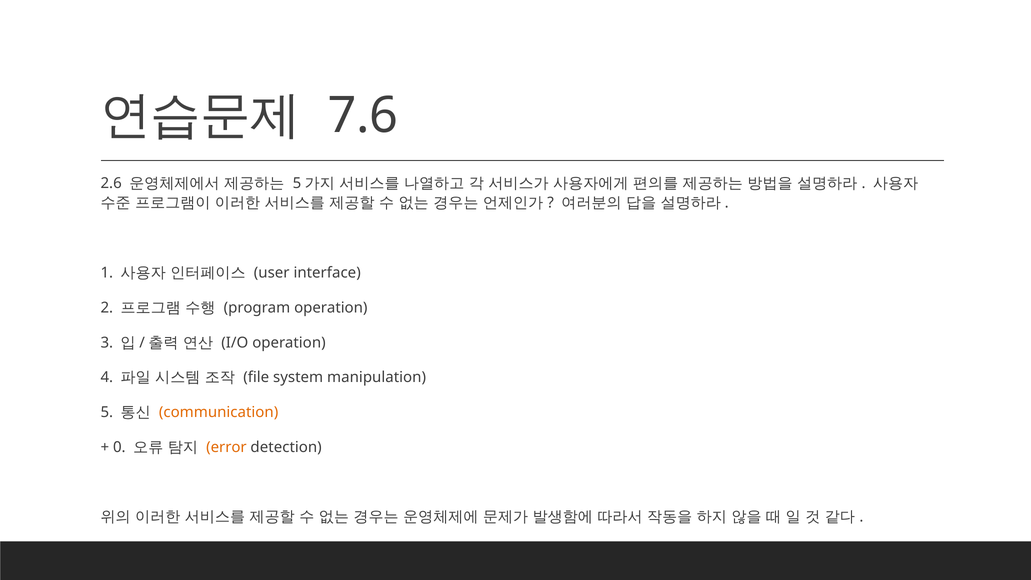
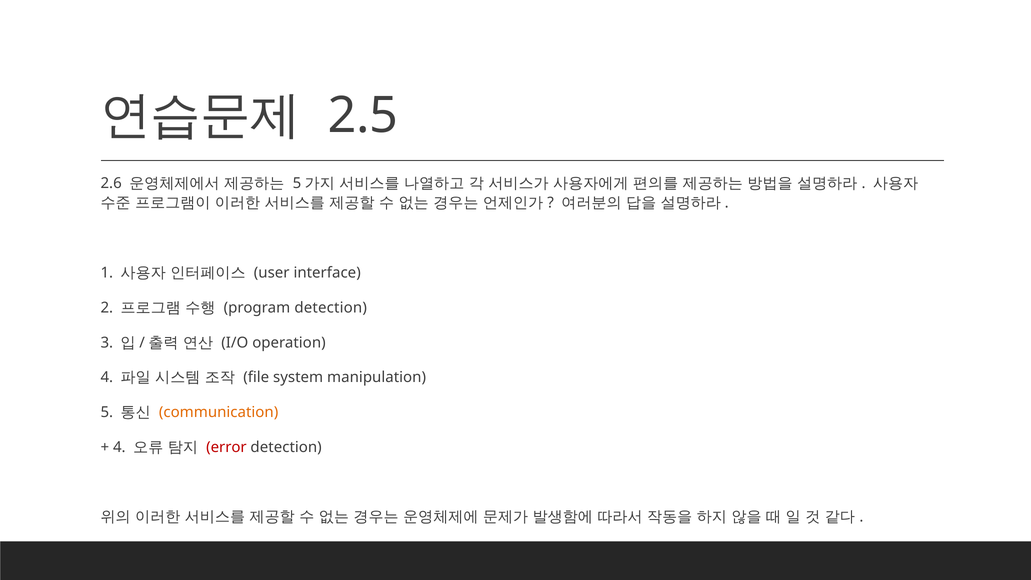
7.6: 7.6 -> 2.5 (363, 115)
program operation: operation -> detection (331, 308)
0: 0 -> 4 (119, 447)
error colour: orange -> red (226, 447)
